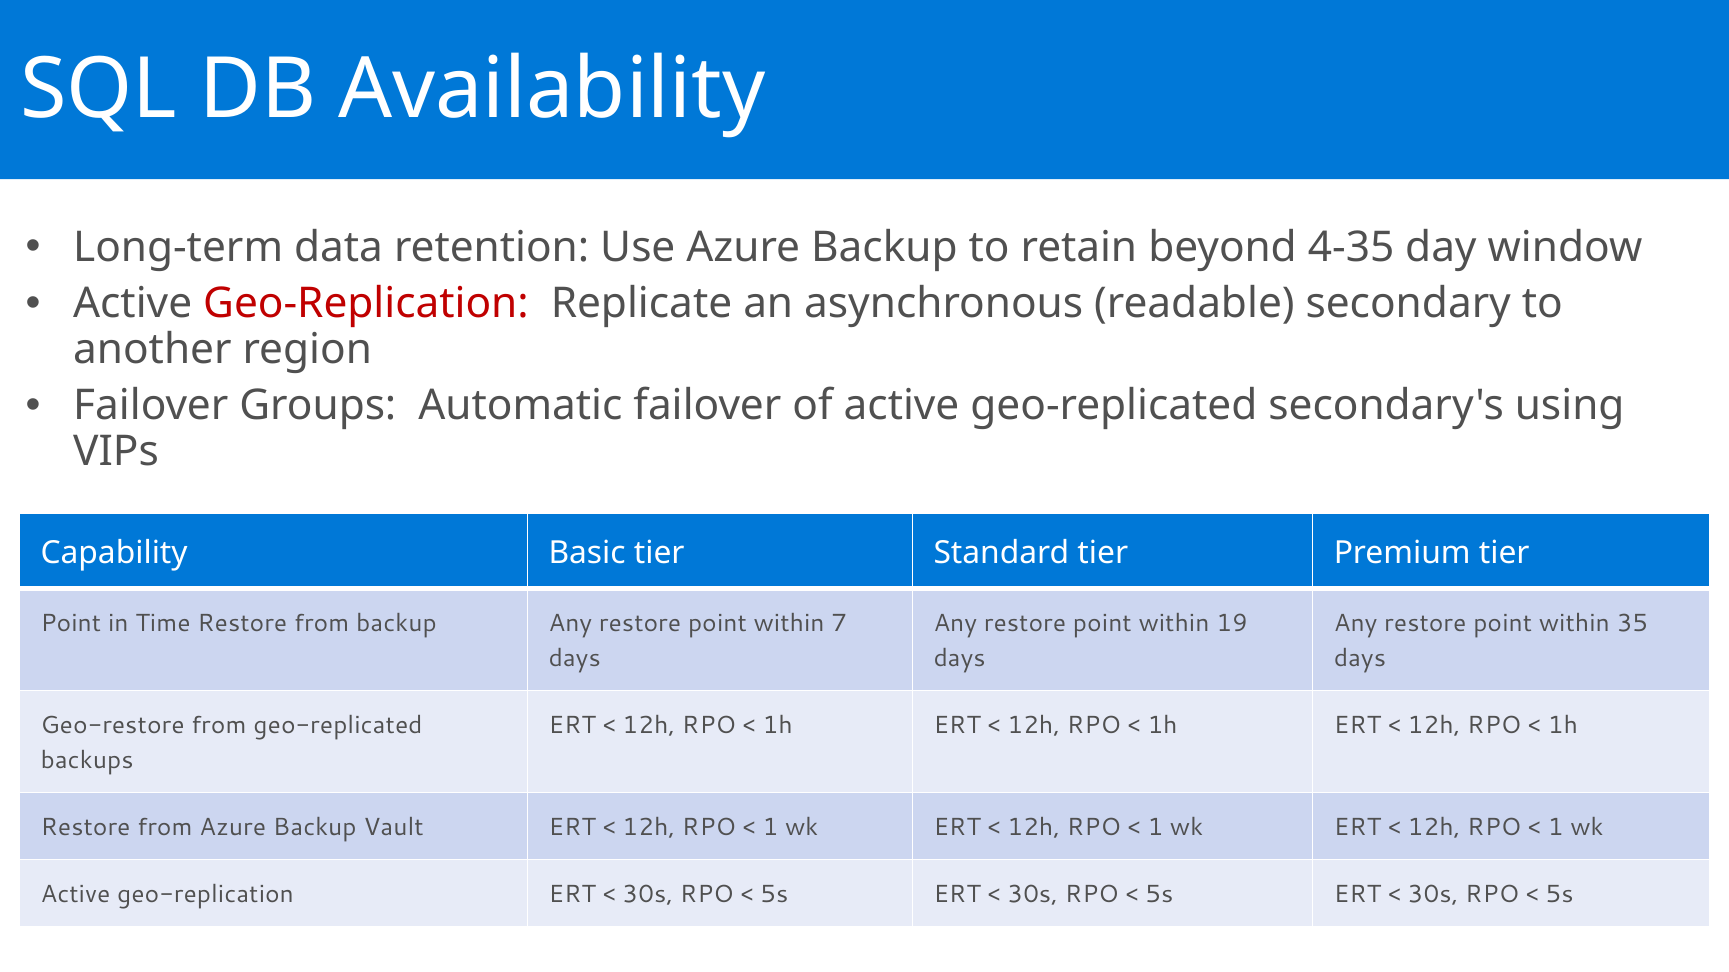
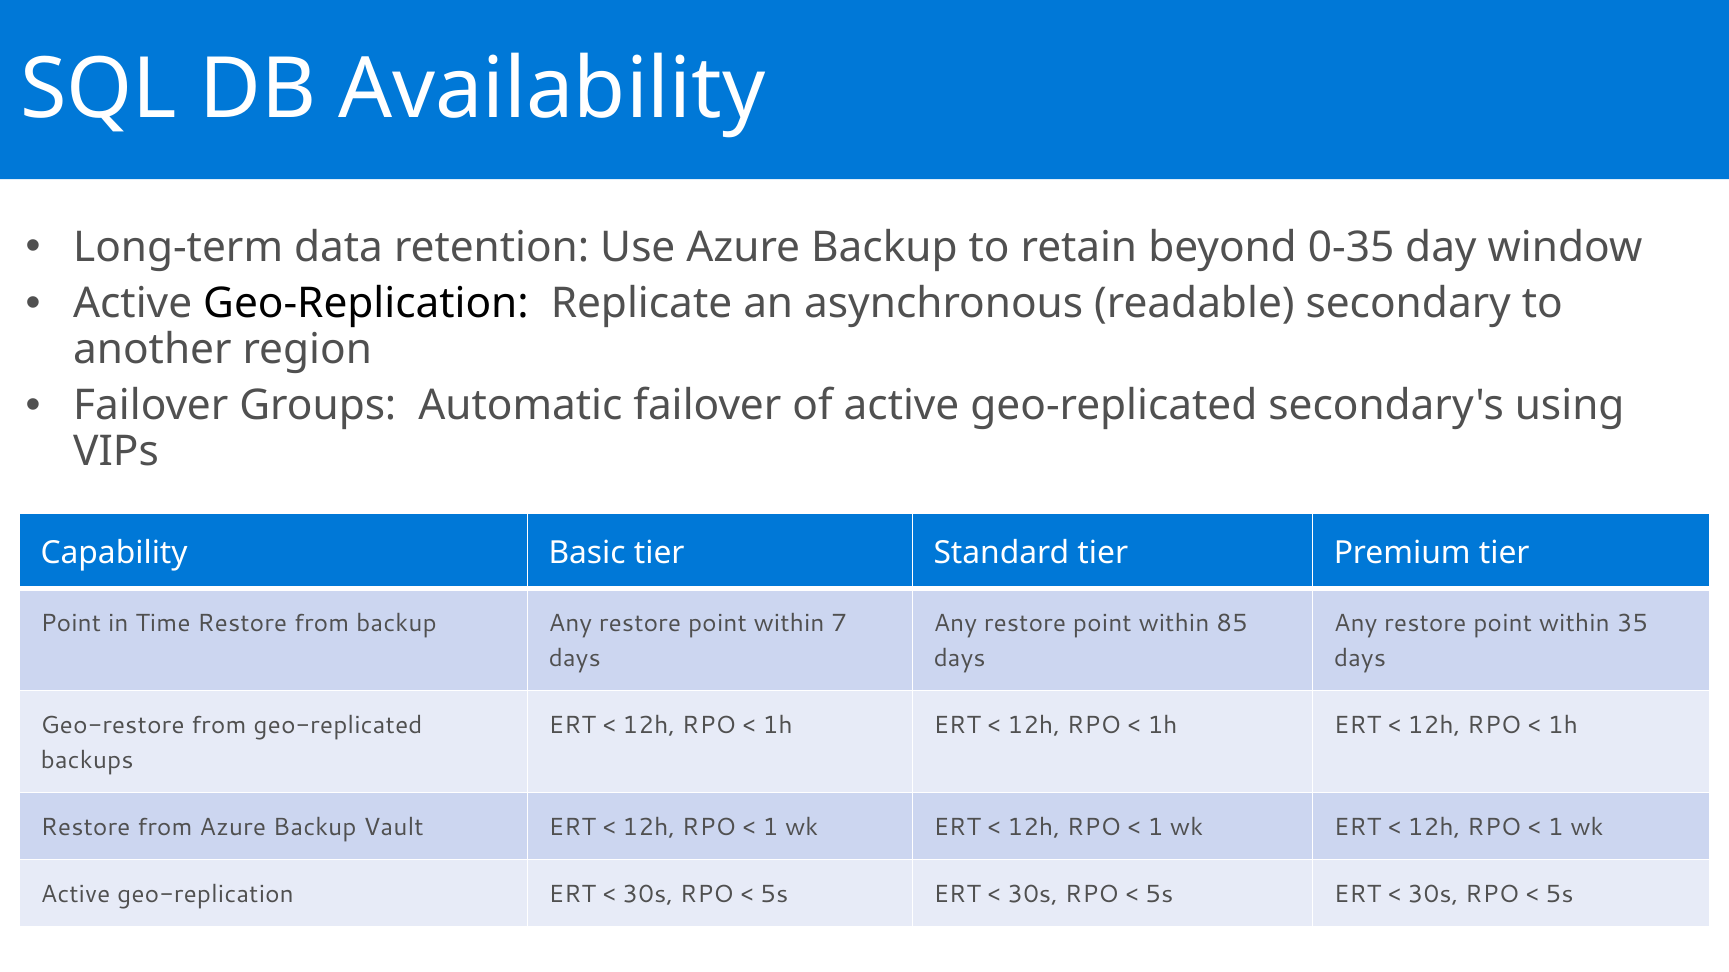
4-35: 4-35 -> 0-35 (1351, 248)
Geo-Replication colour: red -> black (366, 304)
19: 19 -> 85 (1232, 623)
